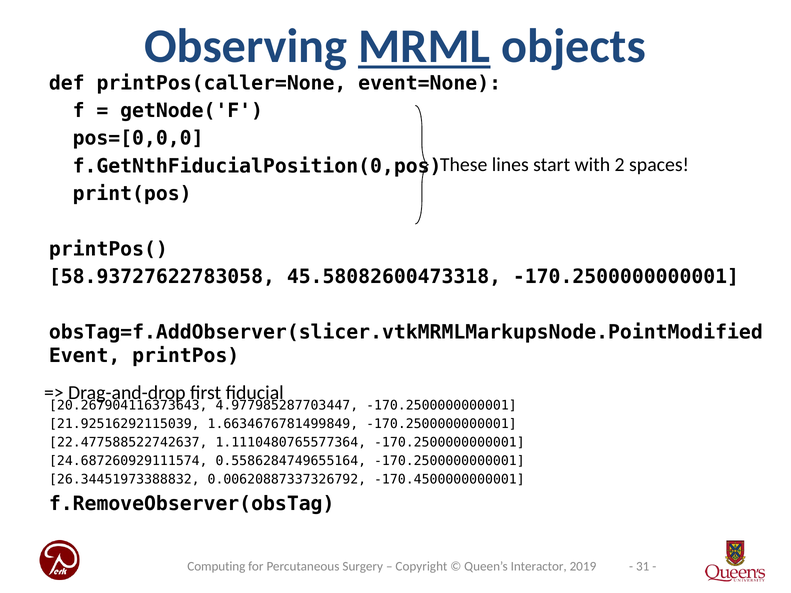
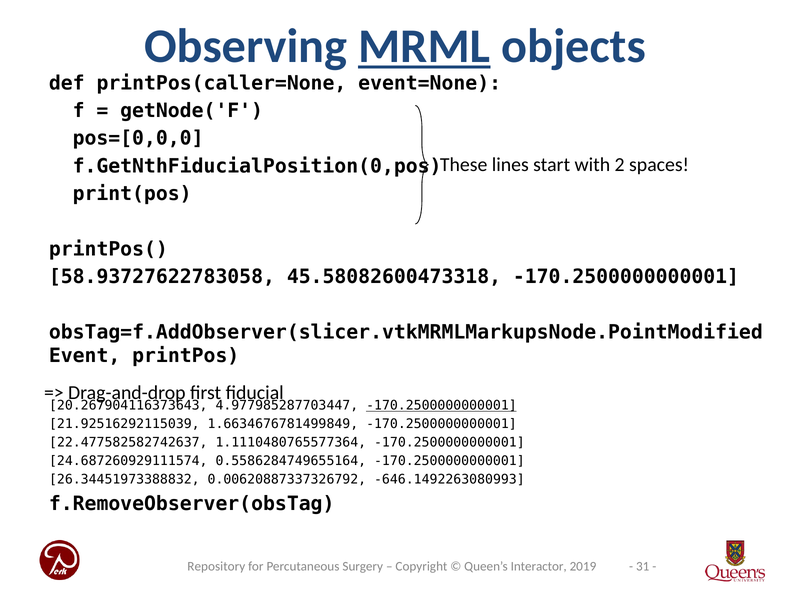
-170.2500000000001 underline: none -> present (441, 406)
22.477588522742637: 22.477588522742637 -> 22.477582582742637 (128, 443)
-170.4500000000001: -170.4500000000001 -> -646.1492263080993 (449, 480)
Computing: Computing -> Repository (216, 567)
